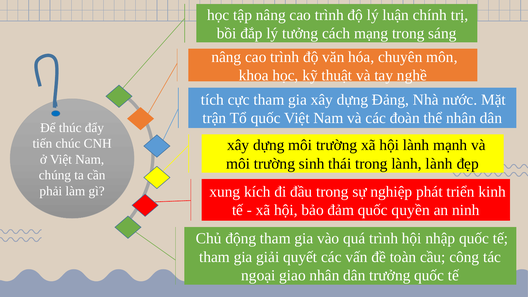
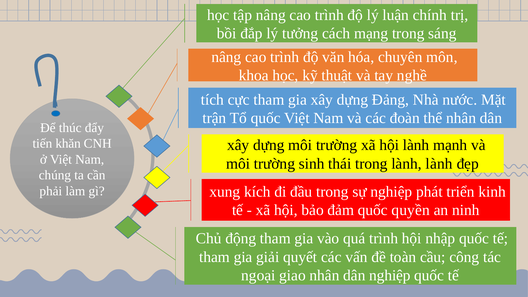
chúc: chúc -> khăn (68, 144)
dân trưởng: trưởng -> nghiệp (390, 276)
